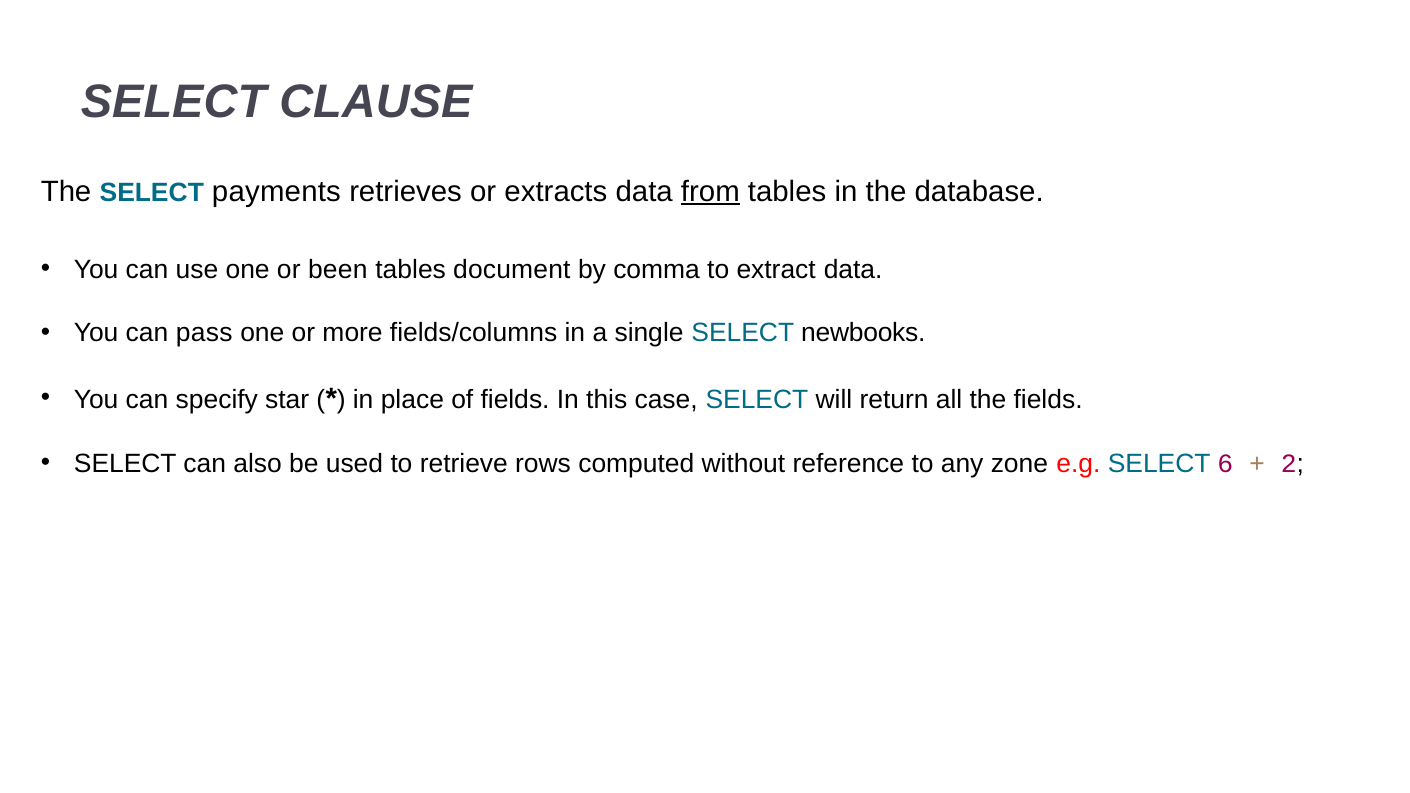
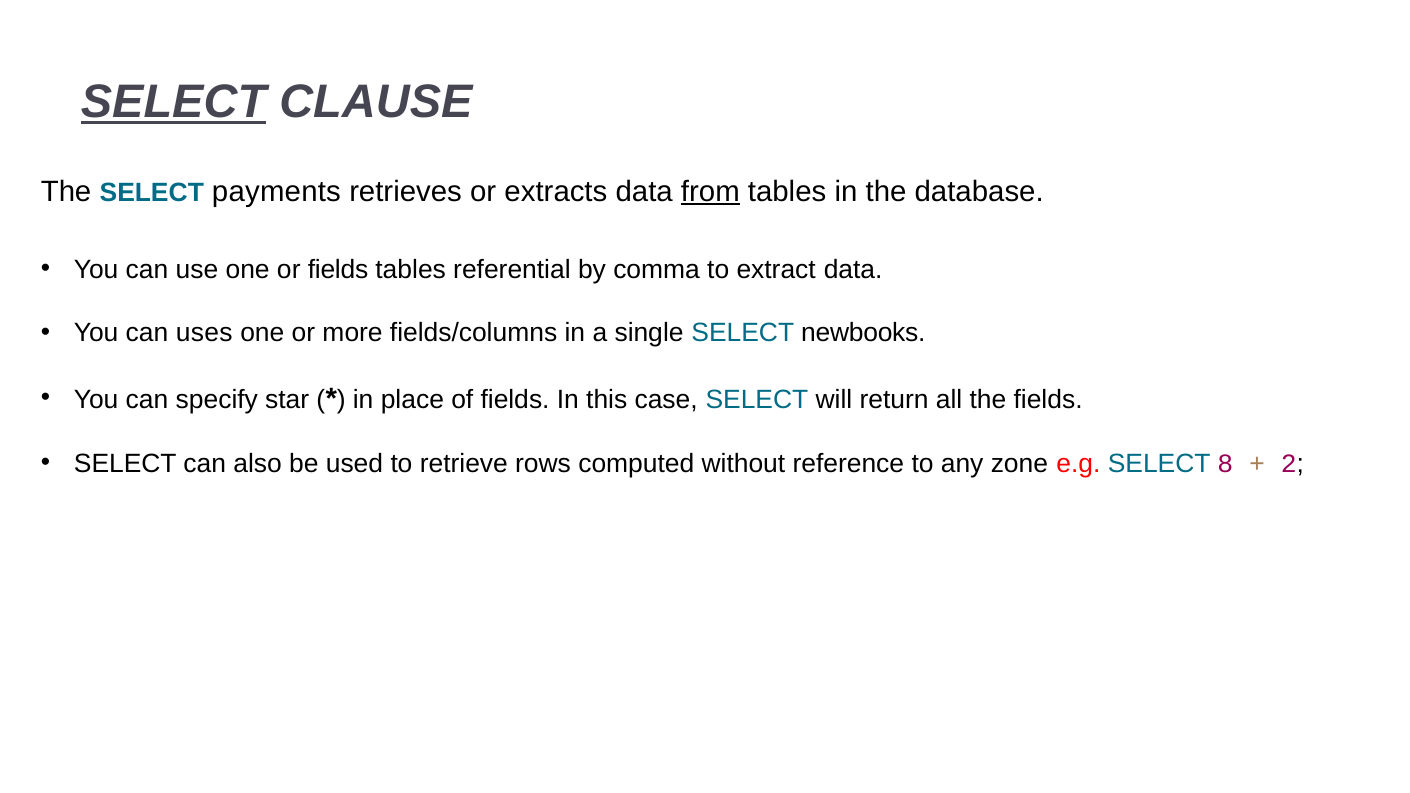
SELECT underline: none -> present (174, 102)
or been: been -> fields (338, 270)
document: document -> referential (512, 270)
pass: pass -> uses (204, 333)
6: 6 -> 8 (1225, 463)
